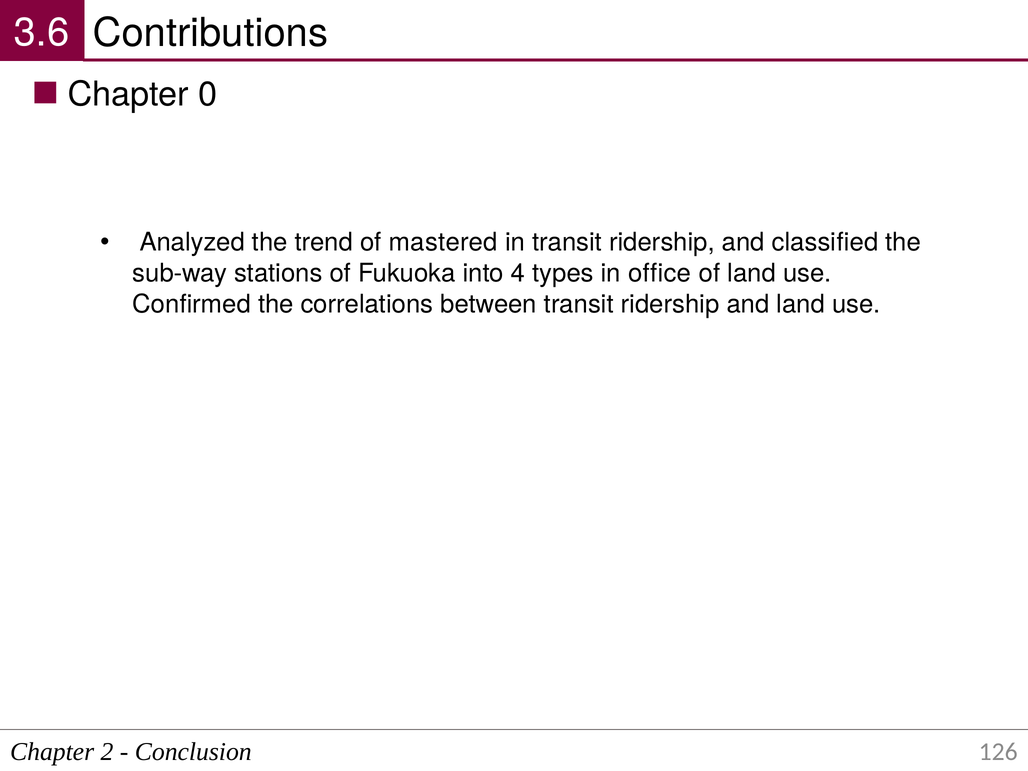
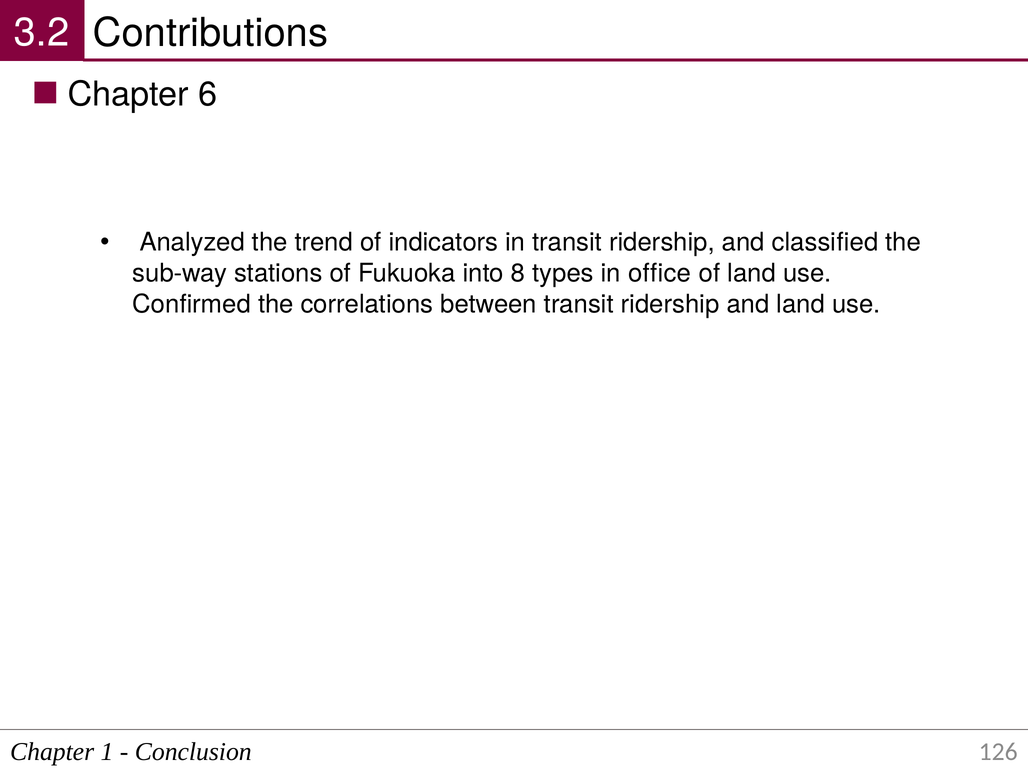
3.6: 3.6 -> 3.2 (42, 33)
0: 0 -> 6 (208, 95)
mastered: mastered -> indicators (443, 242)
4: 4 -> 8 (518, 273)
2: 2 -> 1 (107, 752)
